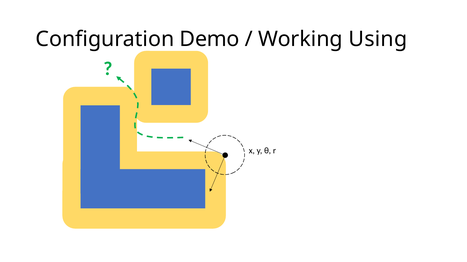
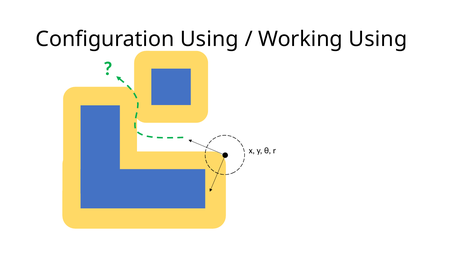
Configuration Demo: Demo -> Using (209, 39)
